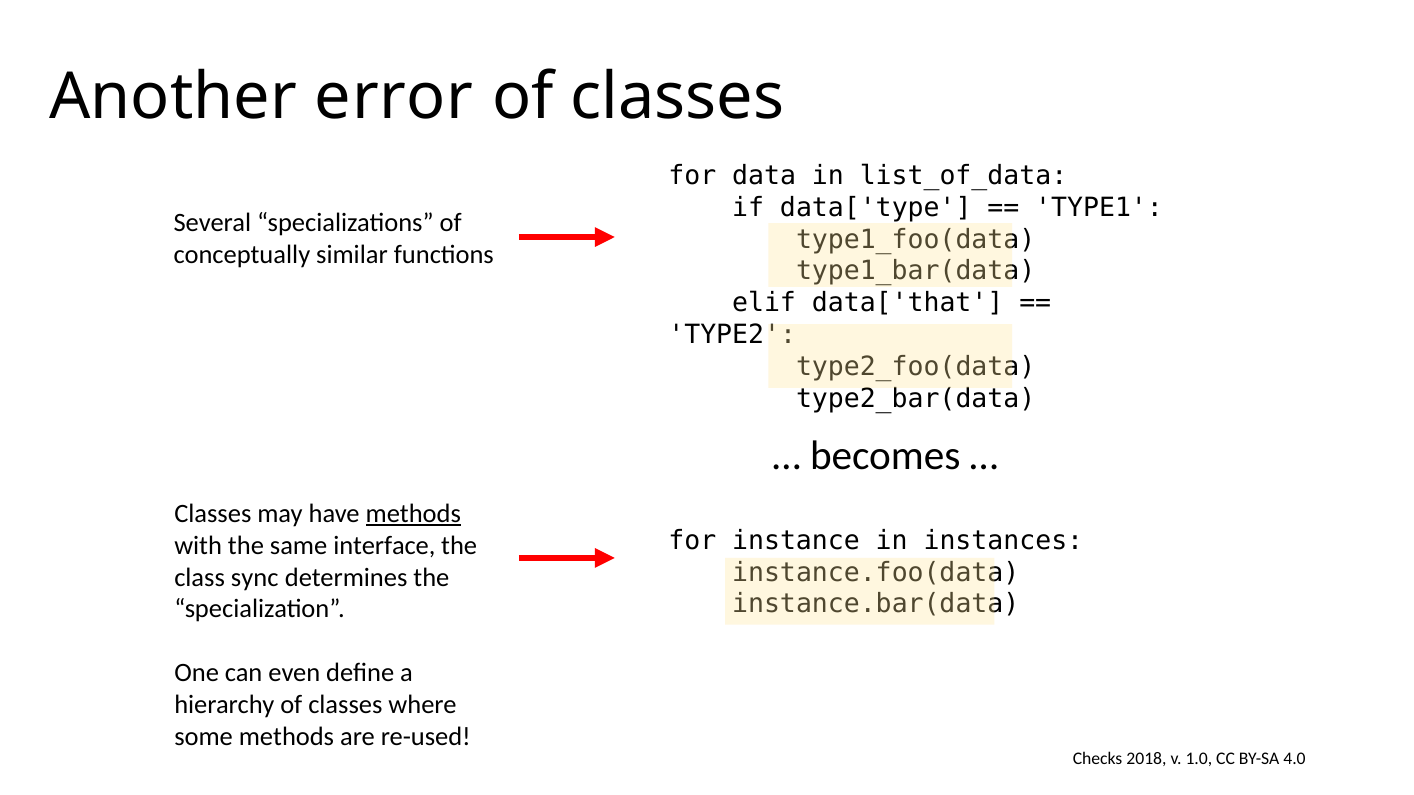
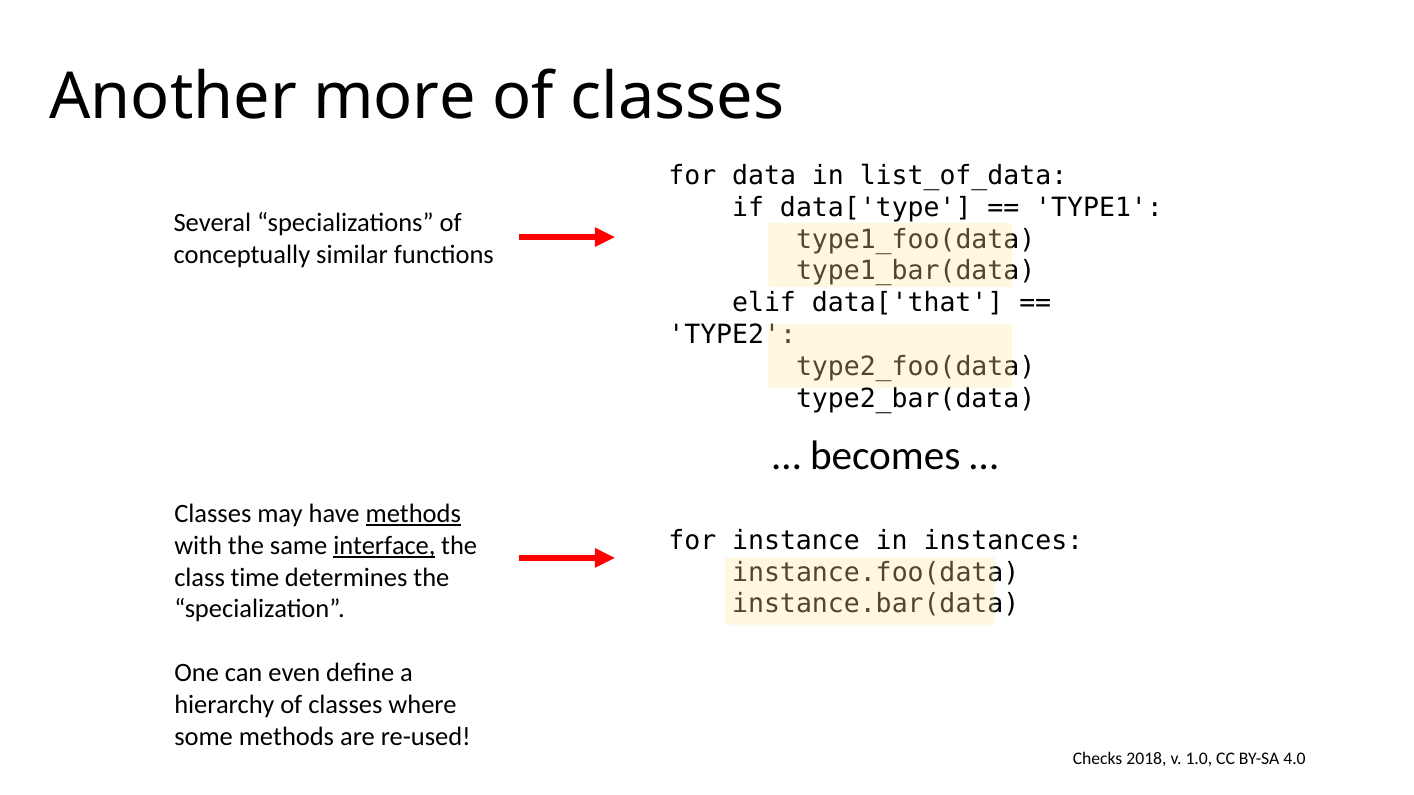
error: error -> more (395, 97)
interface underline: none -> present (384, 546)
sync: sync -> time (255, 578)
